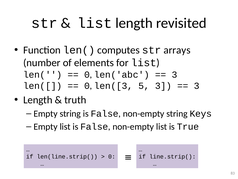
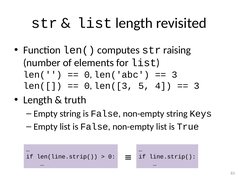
arrays: arrays -> raising (177, 50)
5 3: 3 -> 4 (163, 86)
